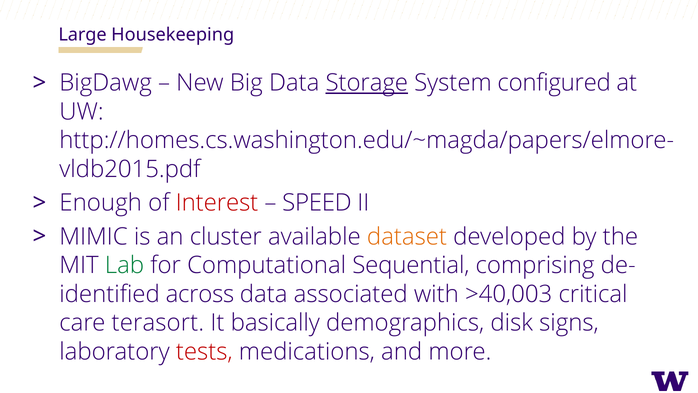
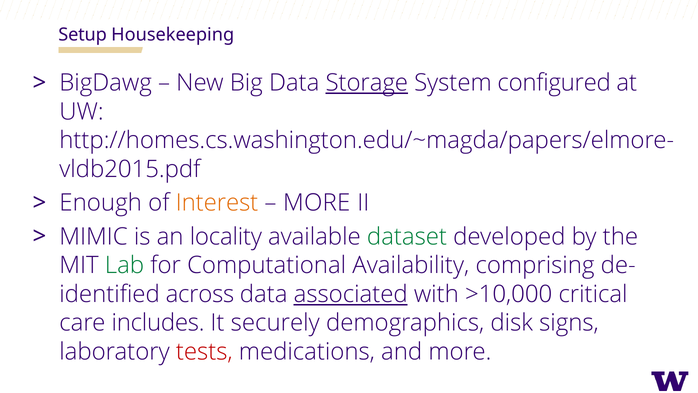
Large: Large -> Setup (83, 35)
Interest colour: red -> orange (217, 203)
SPEED: SPEED -> MORE (317, 203)
cluster: cluster -> locality (226, 236)
dataset colour: orange -> green (407, 236)
Sequential: Sequential -> Availability (411, 265)
associated underline: none -> present (351, 294)
>40,003: >40,003 -> >10,000 (509, 294)
terasort: terasort -> includes (158, 323)
basically: basically -> securely (275, 323)
